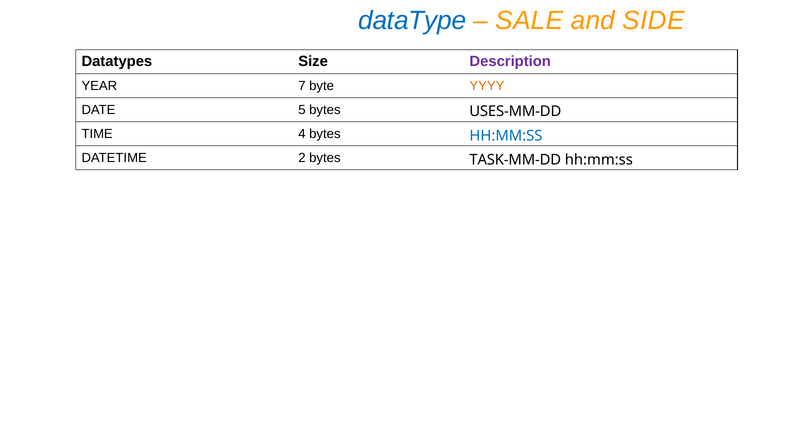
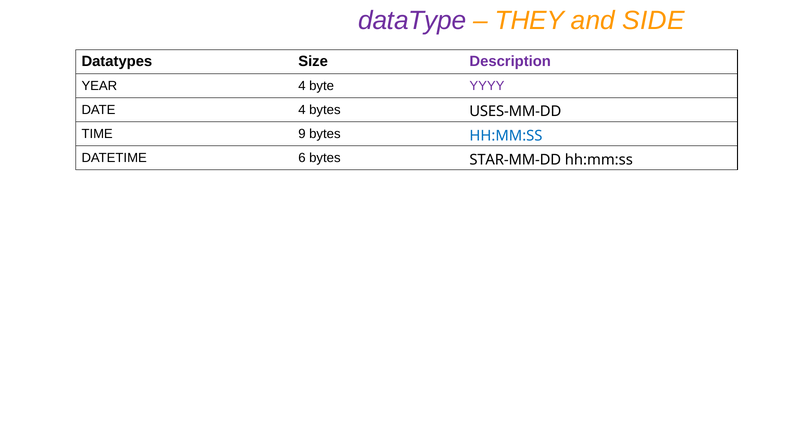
dataType colour: blue -> purple (412, 21)
SALE: SALE -> THEY (530, 21)
YEAR 7: 7 -> 4 (302, 86)
YYYY colour: orange -> purple (487, 86)
DATE 5: 5 -> 4 (302, 110)
4: 4 -> 9 (302, 134)
2: 2 -> 6 (302, 158)
TASK-MM-DD: TASK-MM-DD -> STAR-MM-DD (515, 159)
